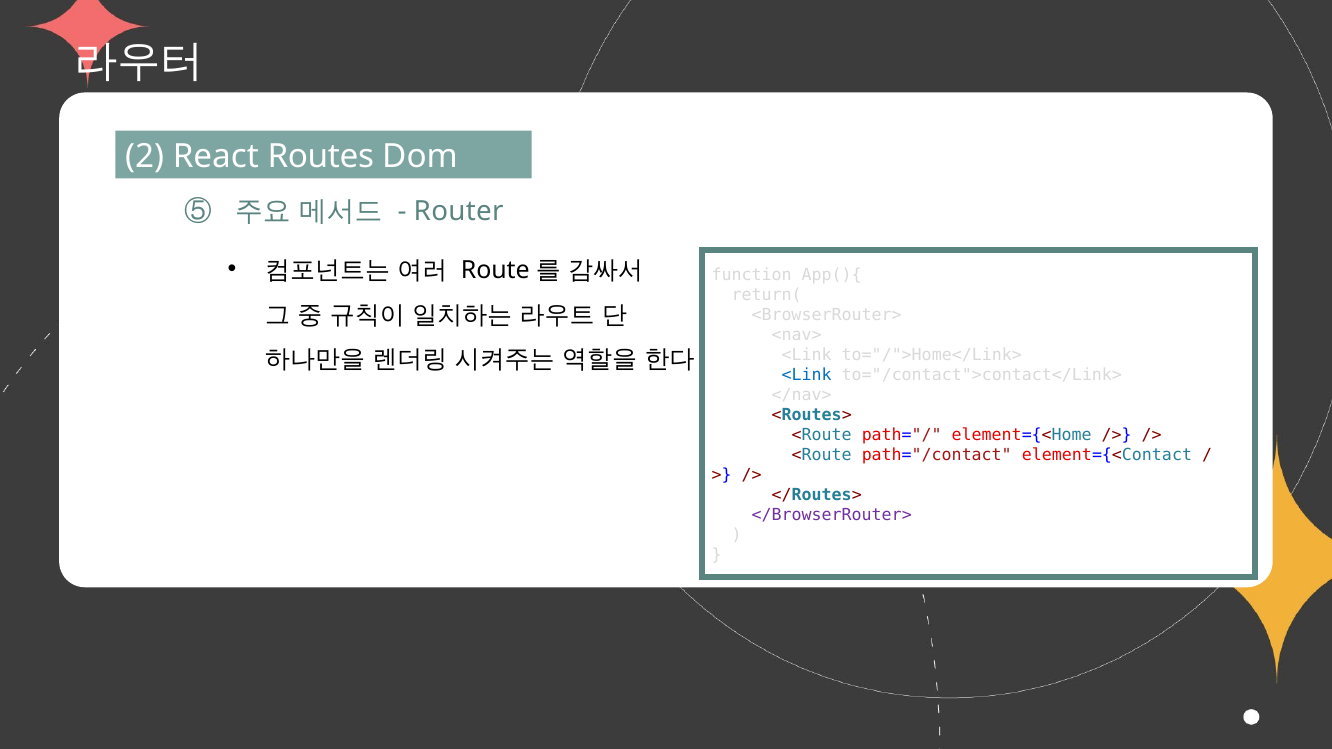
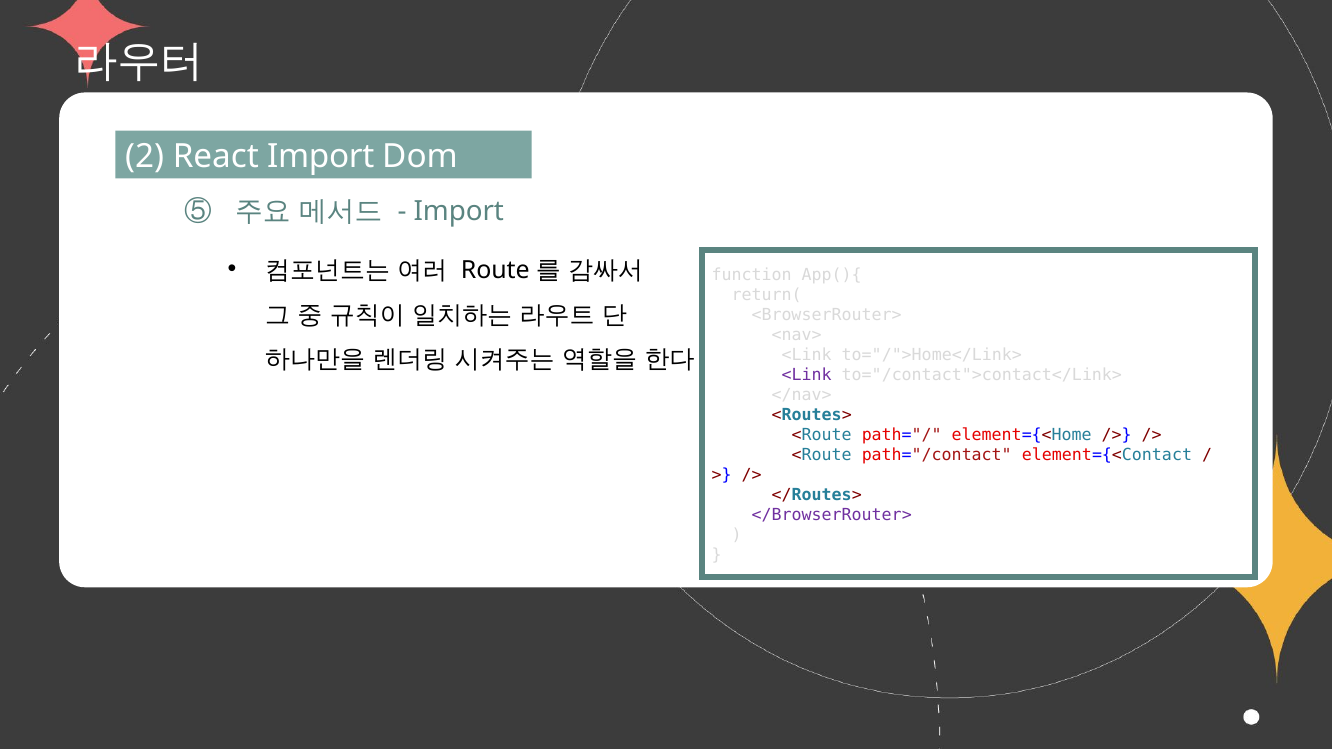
React Routes: Routes -> Import (321, 157)
Router: Router -> Import (459, 212)
<Link colour: blue -> purple (807, 375)
